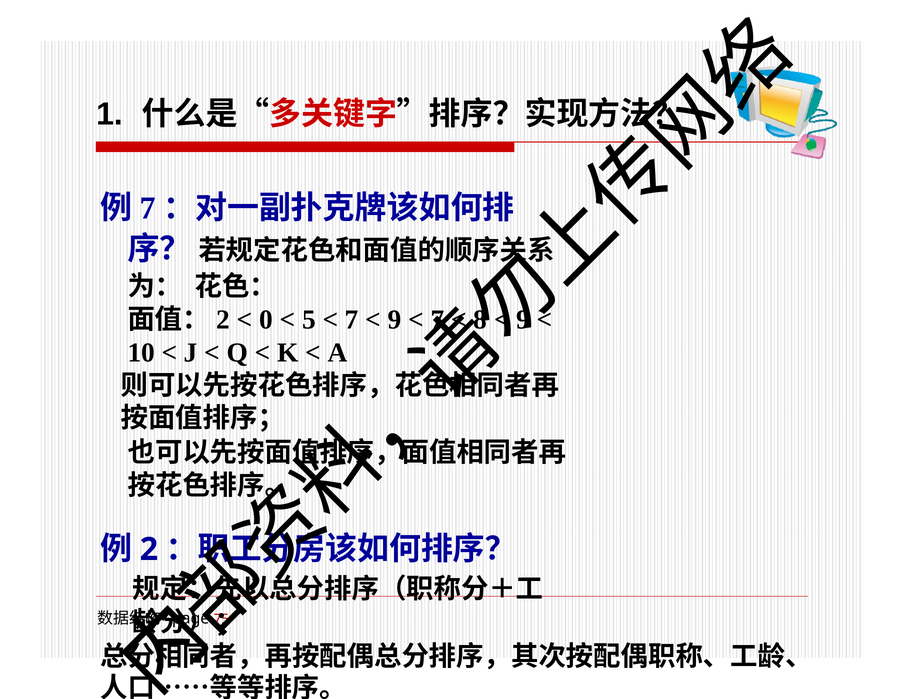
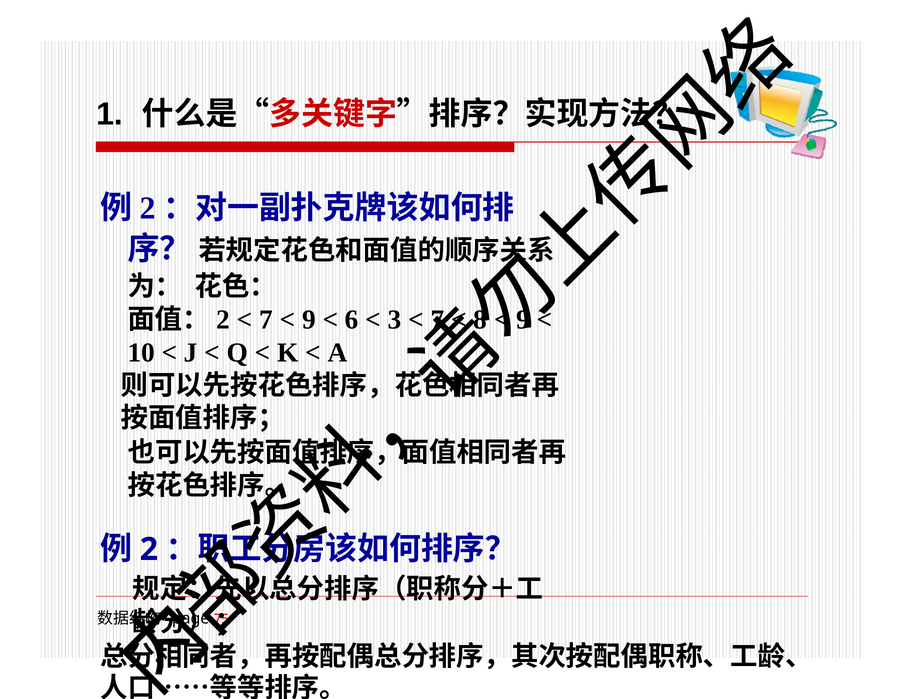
7: 7 -> 2 (148, 208)
0: 0 -> 7 (266, 320)
5: 5 -> 9 (309, 320)
7: 7 -> 6 (352, 320)
9: 9 -> 3 (395, 320)
